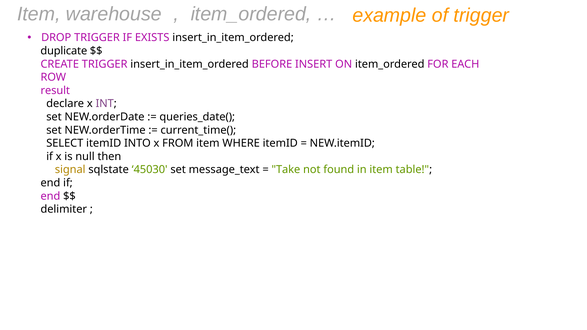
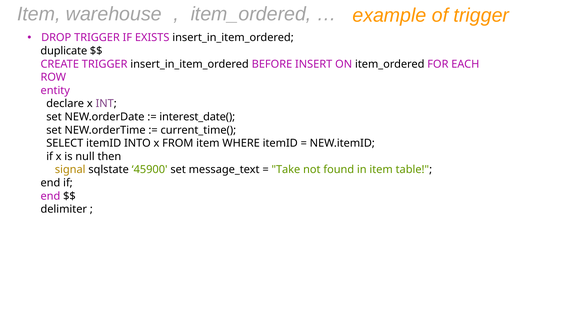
result: result -> entity (55, 91)
queries_date(: queries_date( -> interest_date( (197, 117)
45030: 45030 -> 45900 (150, 170)
